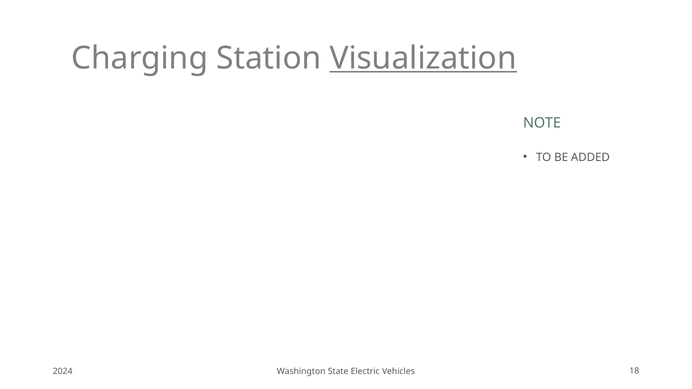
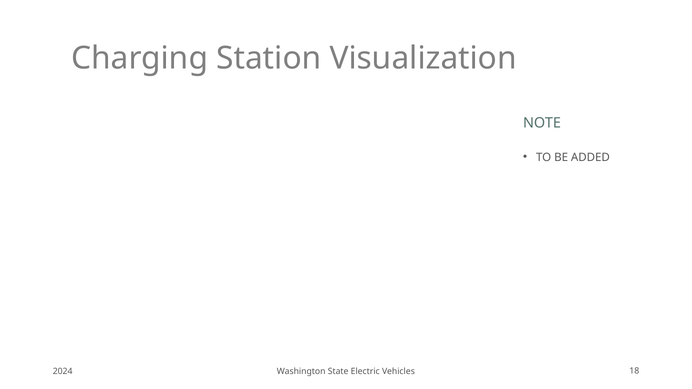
Visualization underline: present -> none (423, 58)
